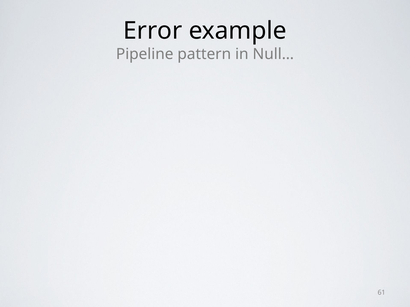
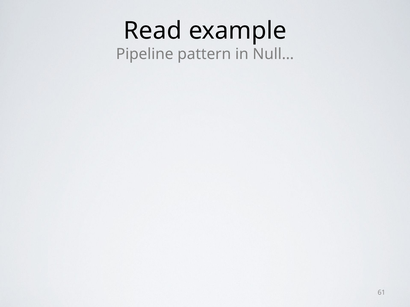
Error: Error -> Read (153, 31)
